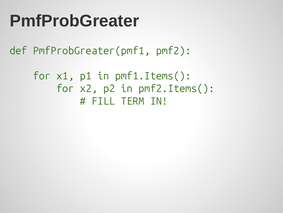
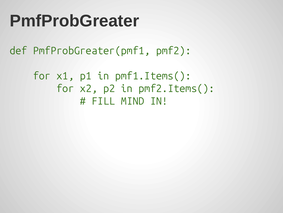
TERM: TERM -> MIND (133, 101)
